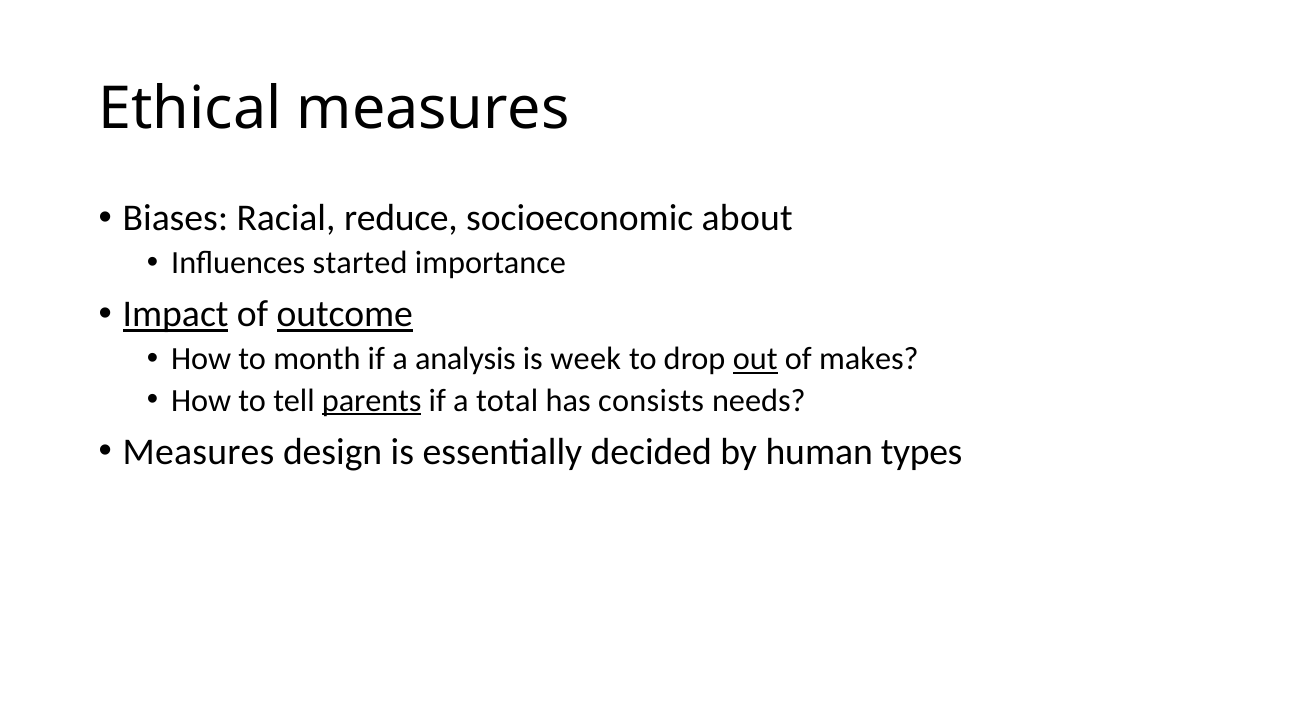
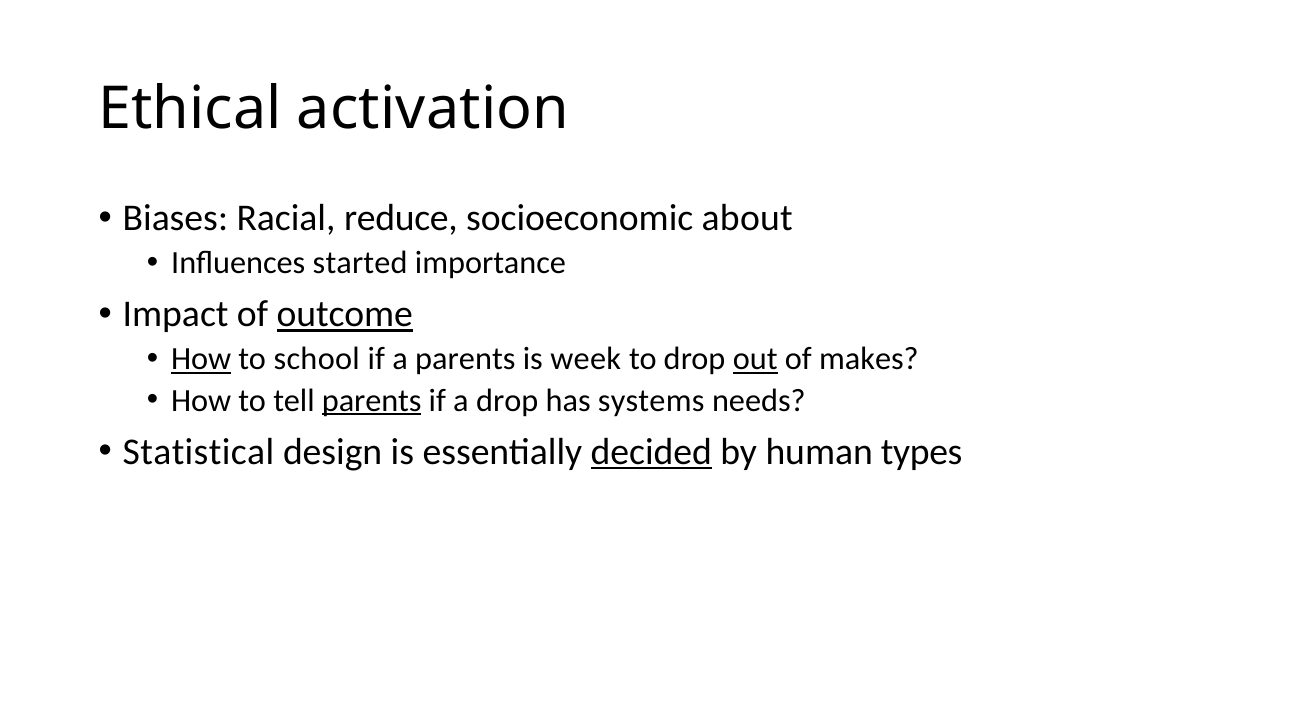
Ethical measures: measures -> activation (433, 109)
Impact underline: present -> none (176, 314)
How underline: none -> present (201, 359)
month: month -> school (317, 359)
a analysis: analysis -> parents (465, 359)
a total: total -> drop (507, 400)
consists: consists -> systems (651, 400)
Measures: Measures -> Statistical (198, 452)
decided underline: none -> present (651, 452)
